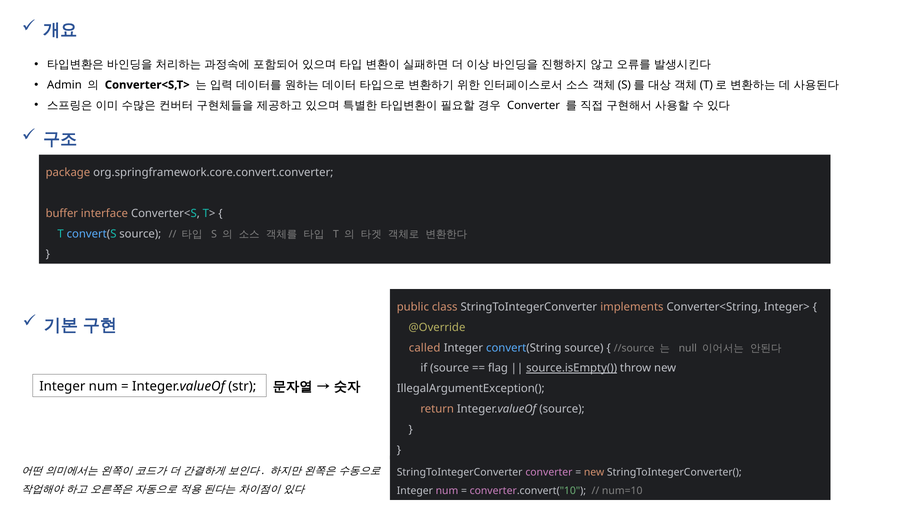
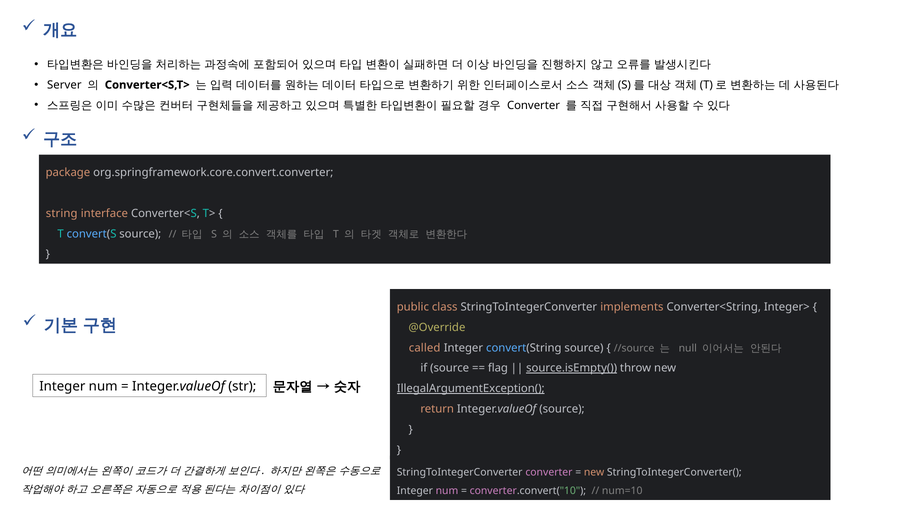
Admin: Admin -> Server (64, 85)
buffer: buffer -> string (62, 213)
IllegalArgumentException( underline: none -> present (471, 388)
